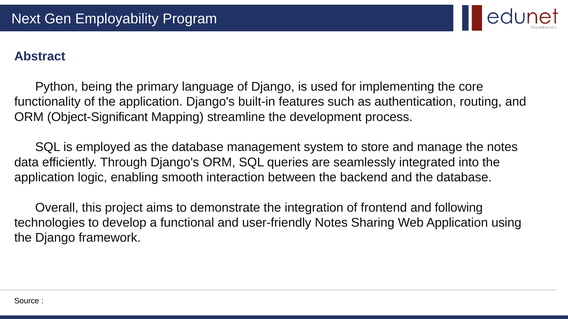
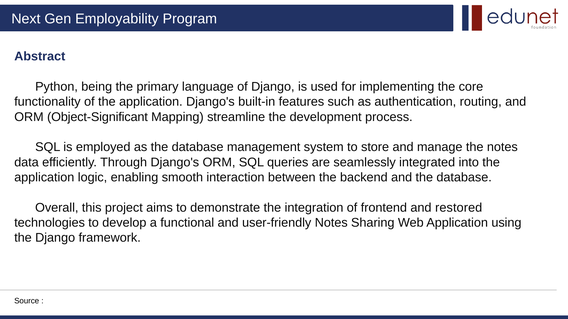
following: following -> restored (459, 208)
